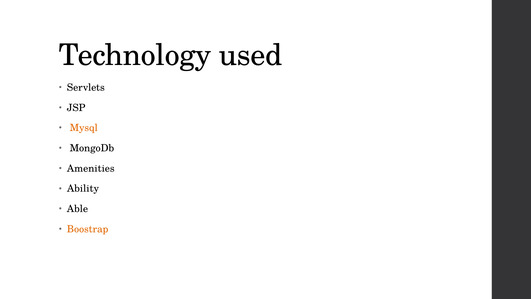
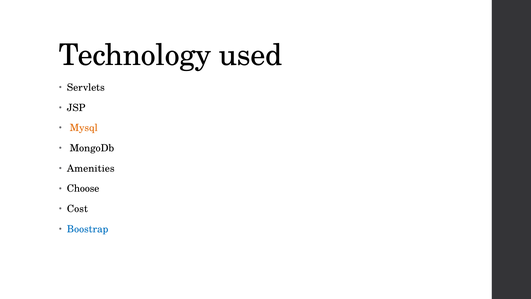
Ability: Ability -> Choose (83, 188)
Able: Able -> Cost (77, 209)
Boostrap colour: orange -> blue (88, 229)
